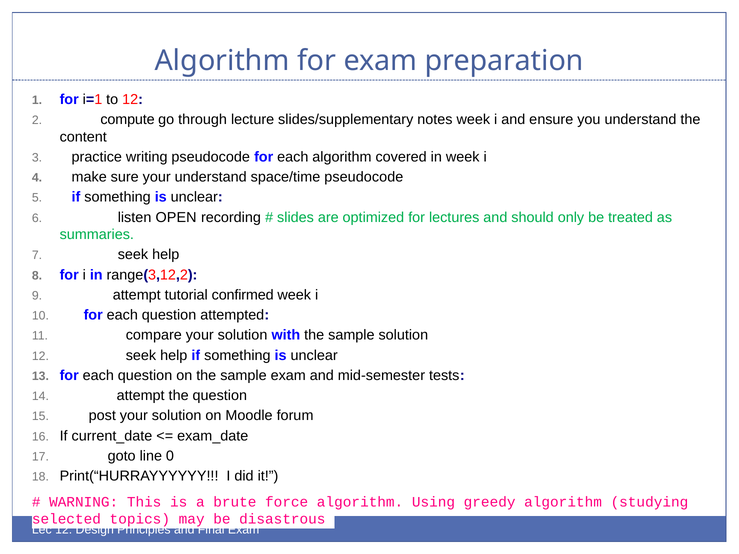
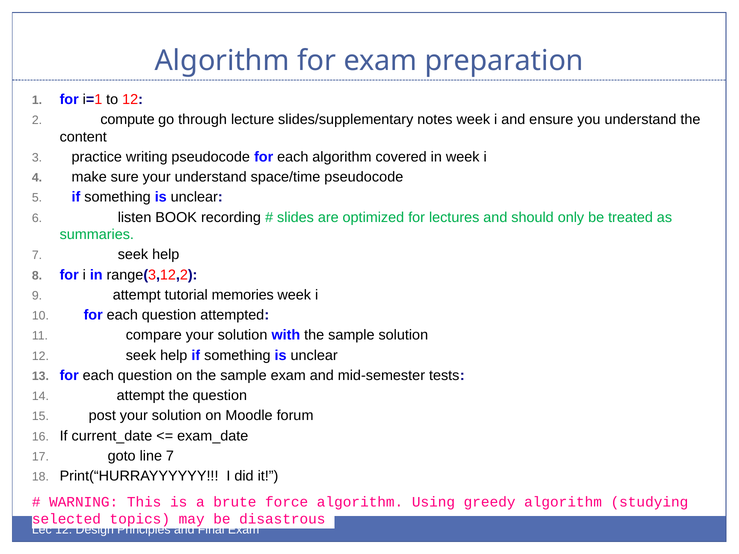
OPEN: OPEN -> BOOK (176, 217)
confirmed: confirmed -> memories (243, 295)
line 0: 0 -> 7 (170, 456)
